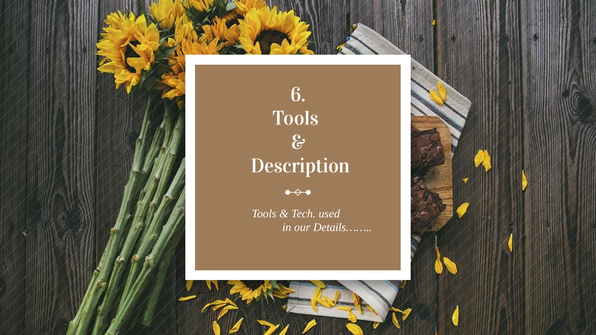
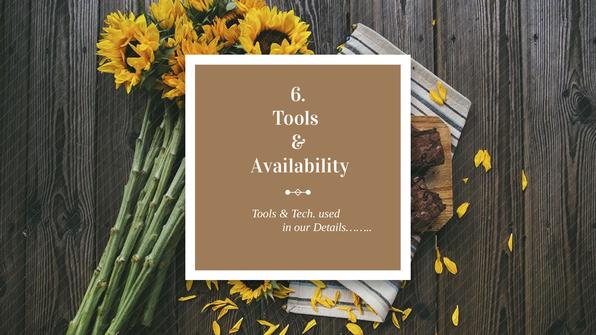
Description: Description -> Availability (300, 166)
